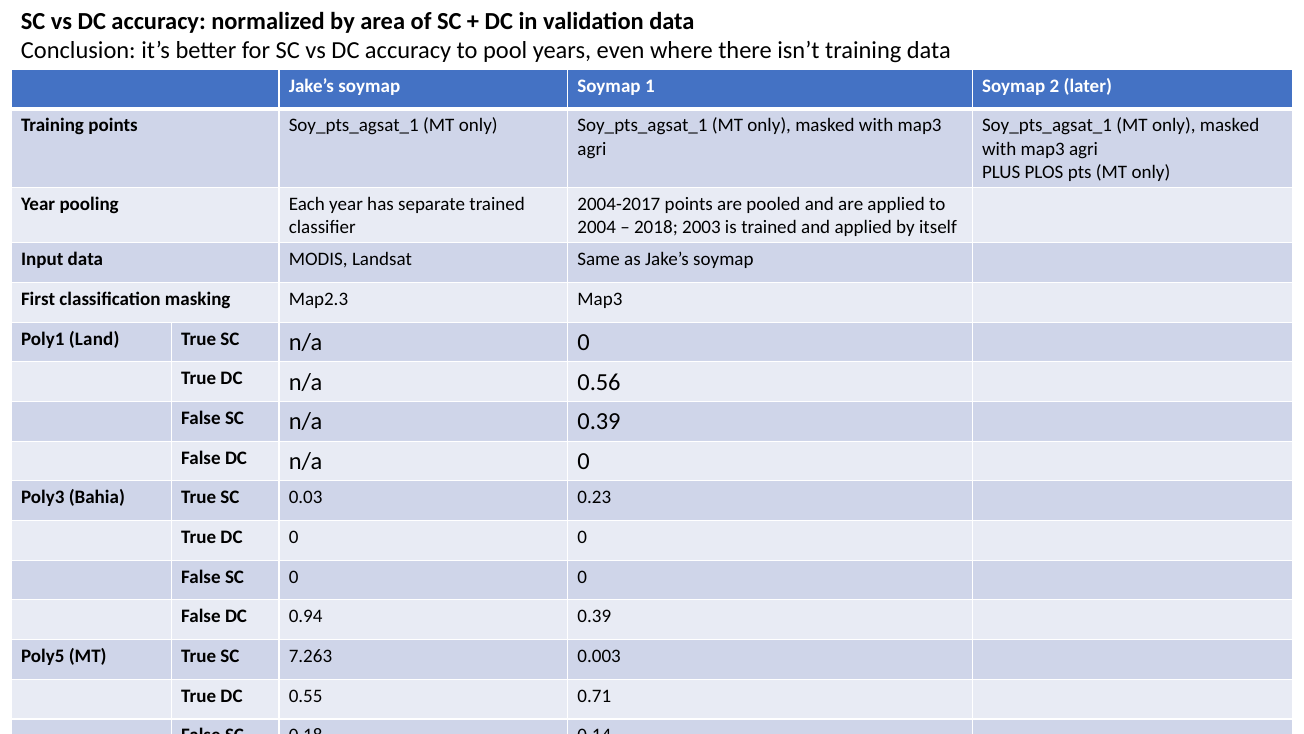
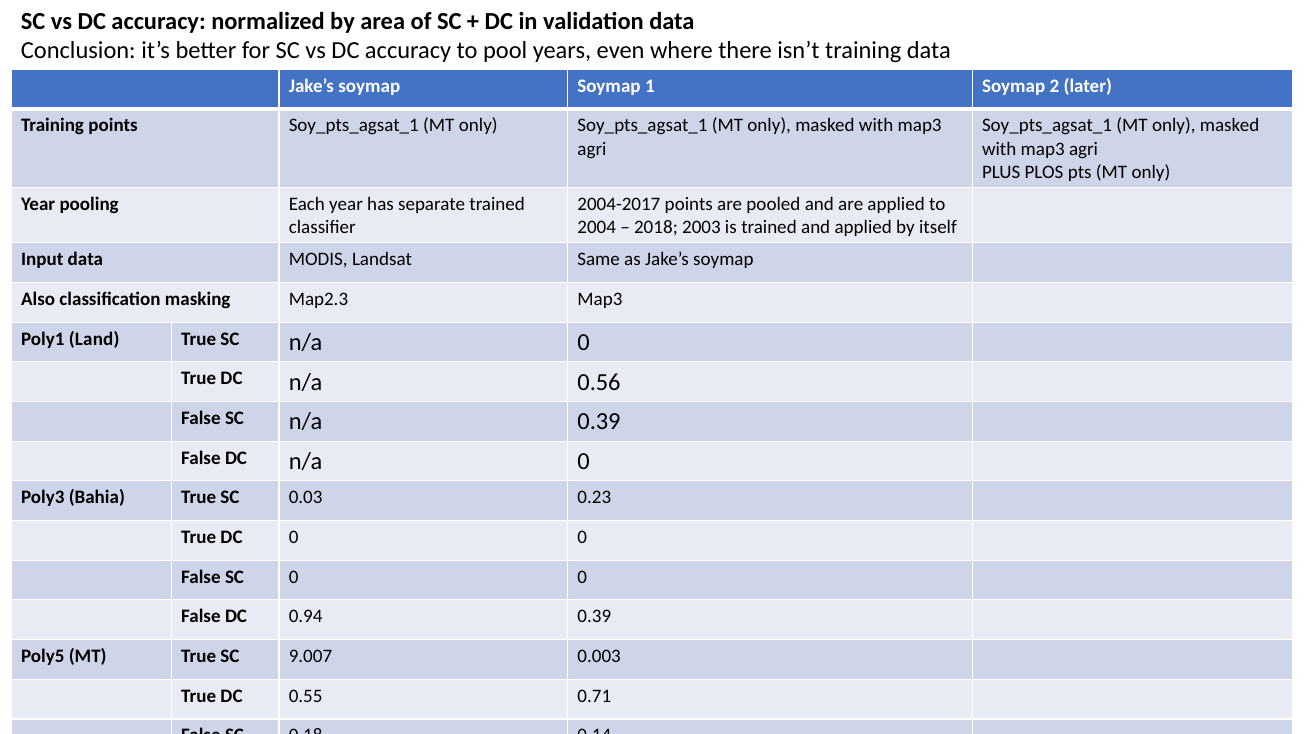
First: First -> Also (38, 299)
7.263: 7.263 -> 9.007 (310, 656)
